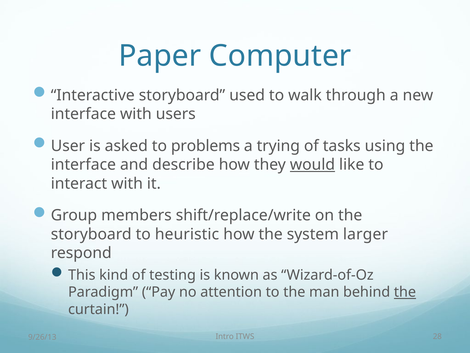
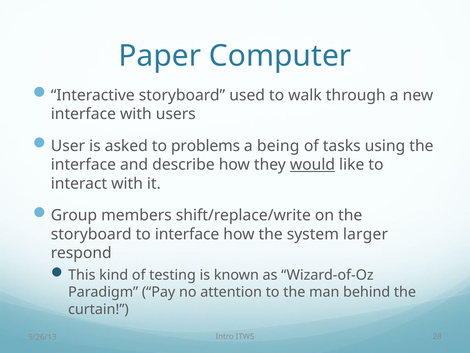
trying: trying -> being (278, 146)
to heuristic: heuristic -> interface (187, 234)
the underline: present -> none (405, 292)
